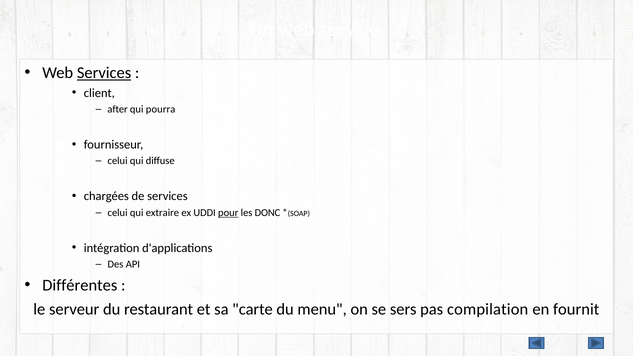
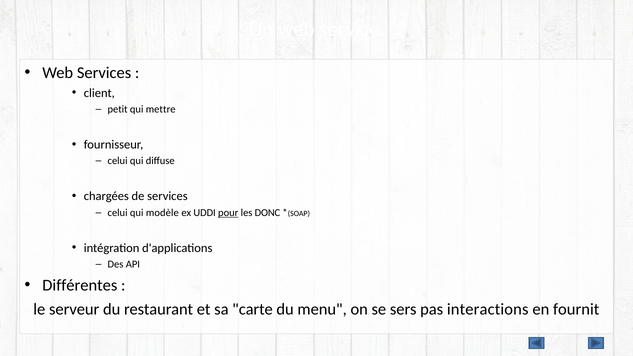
Services underline: present -> none (104, 73)
after: after -> petit (118, 109)
pourra: pourra -> mettre (161, 109)
extraire: extraire -> modèle (162, 213)
compilation: compilation -> interactions (488, 309)
